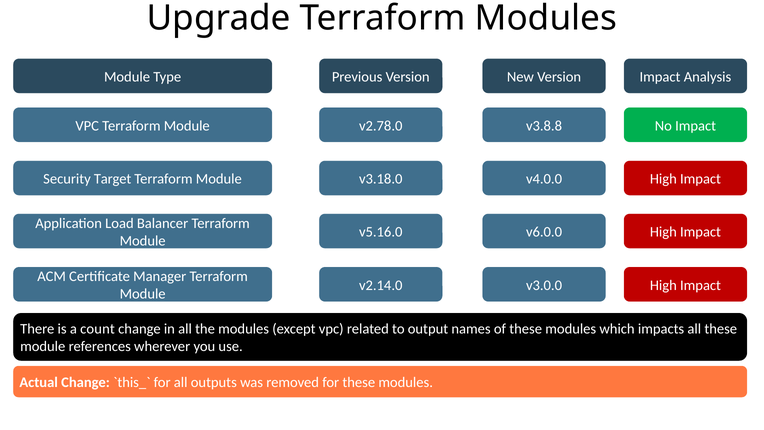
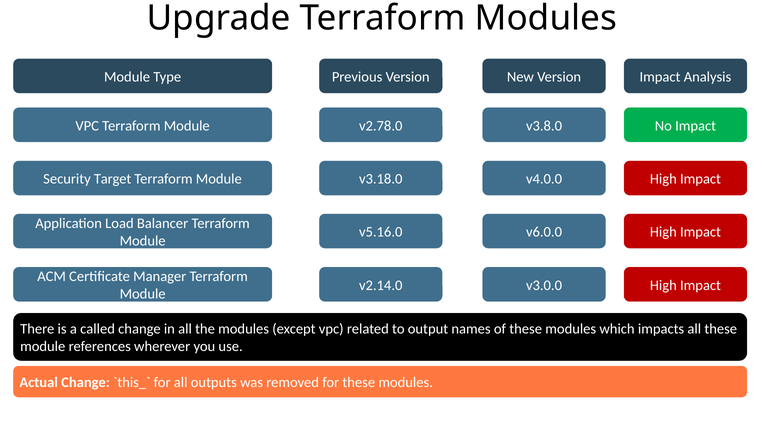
v3.8.8: v3.8.8 -> v3.8.0 (544, 126)
count: count -> called (98, 329)
